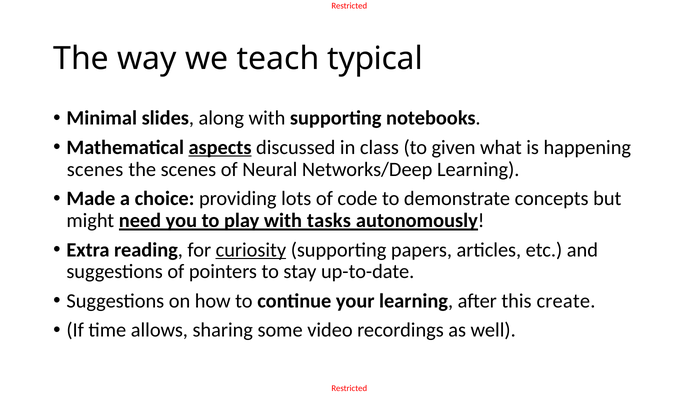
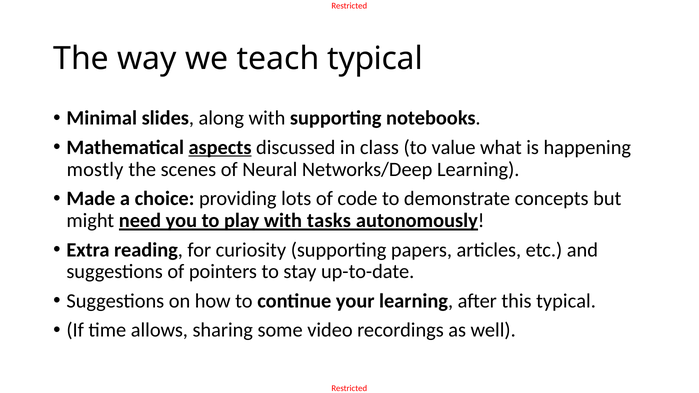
given: given -> value (454, 147)
scenes: scenes -> mostly (95, 169)
curiosity underline: present -> none (251, 250)
this create: create -> typical (566, 301)
